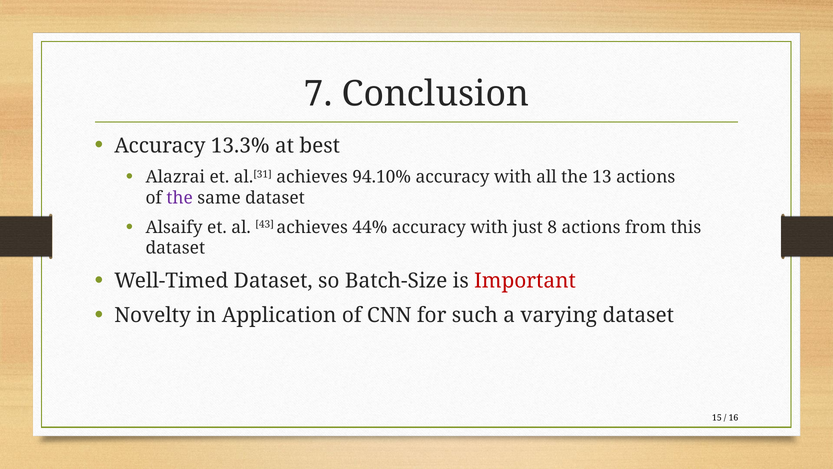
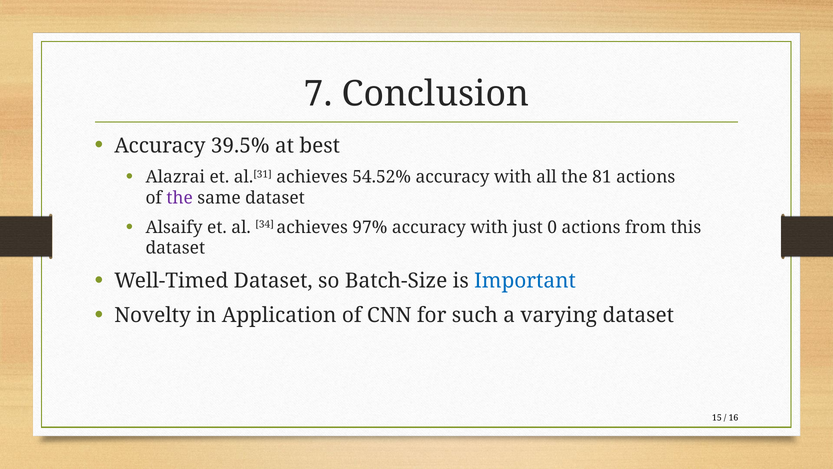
13.3%: 13.3% -> 39.5% (240, 145)
94.10%: 94.10% -> 54.52% (382, 177)
13: 13 -> 81 (602, 177)
43: 43 -> 34 (265, 224)
44%: 44% -> 97% (370, 227)
8: 8 -> 0 (552, 227)
Important colour: red -> blue (525, 281)
